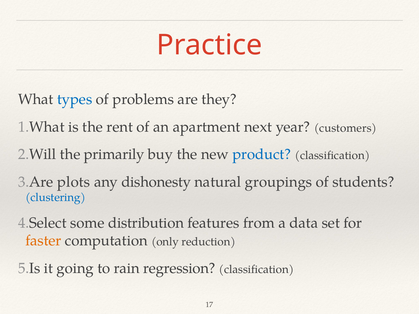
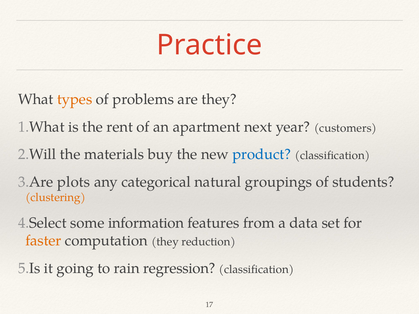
types colour: blue -> orange (75, 99)
primarily: primarily -> materials (114, 154)
dishonesty: dishonesty -> categorical (156, 182)
clustering colour: blue -> orange (56, 197)
distribution: distribution -> information (146, 223)
computation only: only -> they (165, 242)
